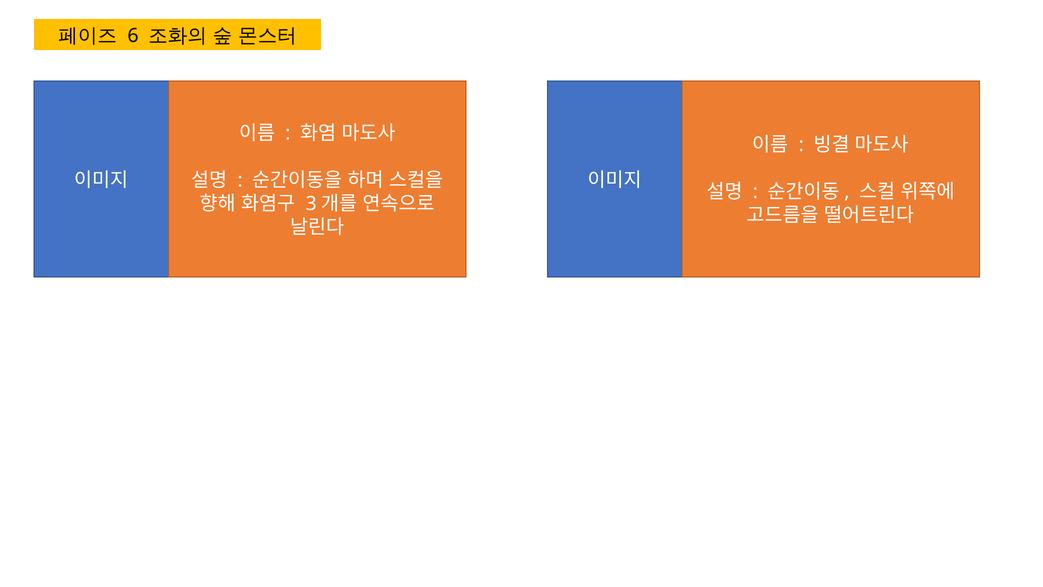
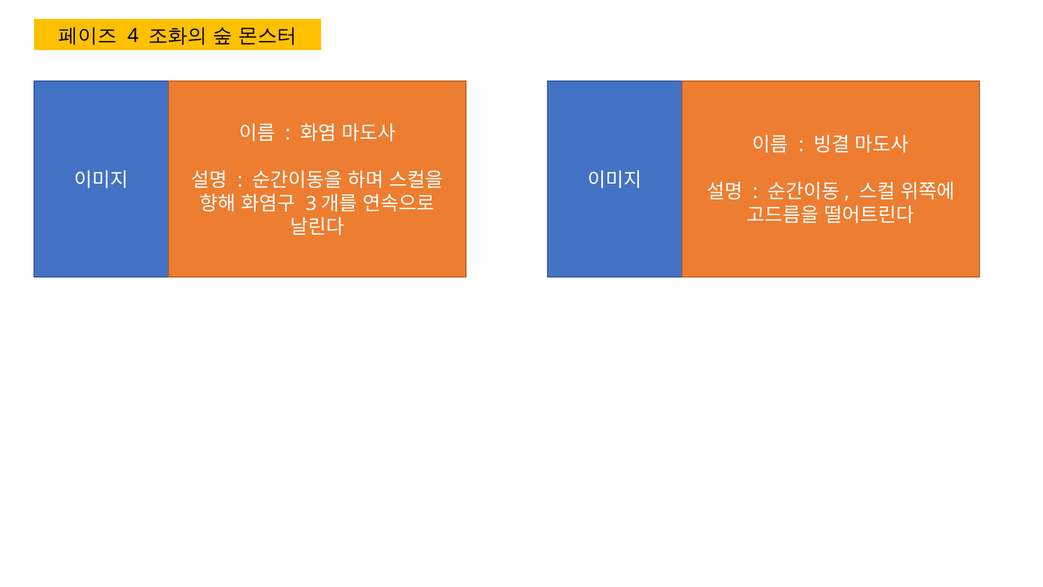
6: 6 -> 4 (133, 36)
